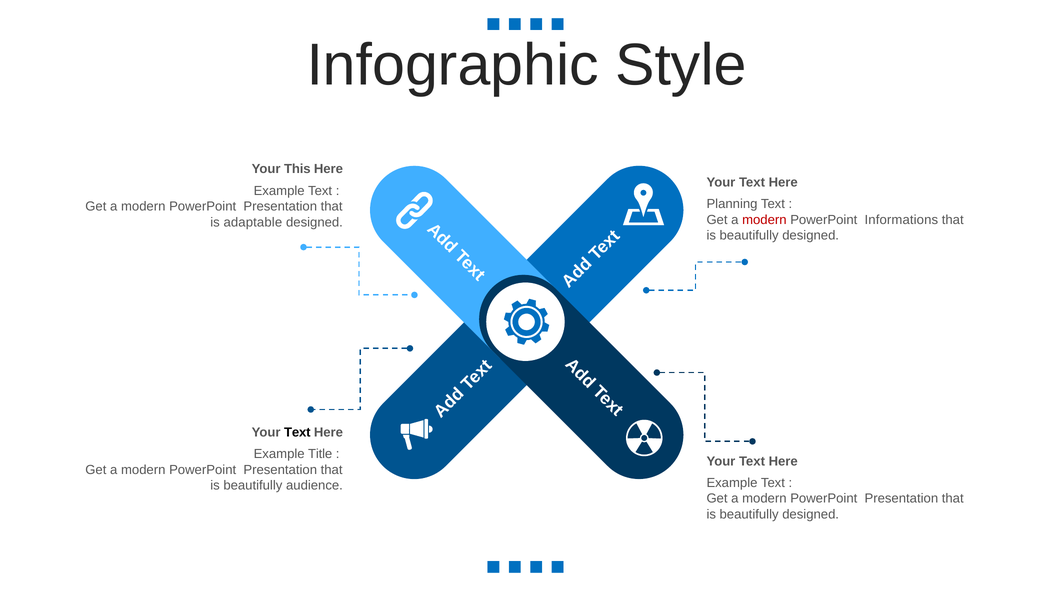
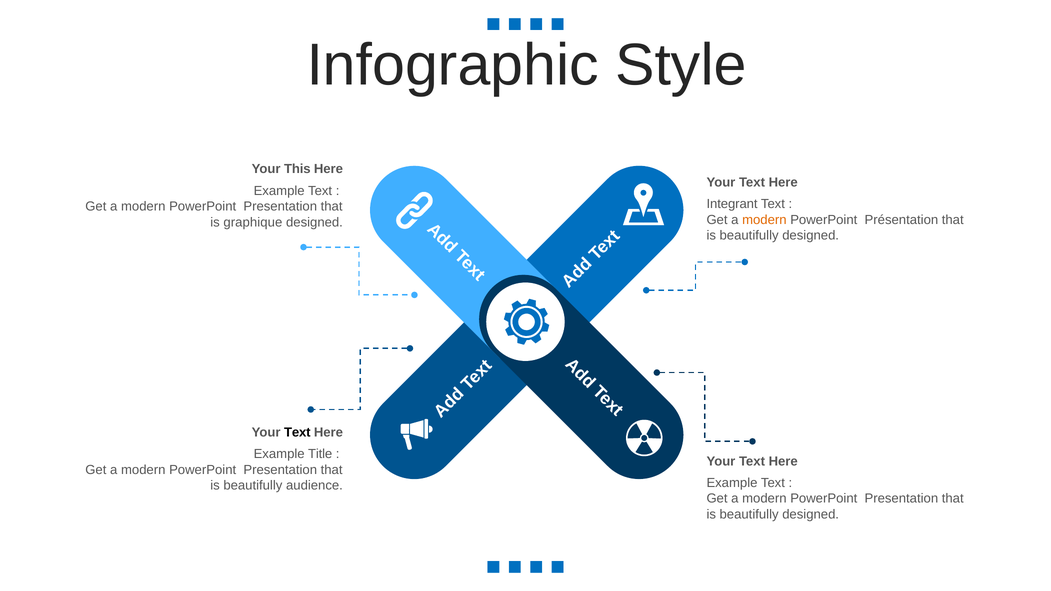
Planning: Planning -> Integrant (732, 204)
modern colour: red -> orange (764, 220)
Informations: Informations -> Présentation (901, 220)
adaptable: adaptable -> graphique (253, 222)
